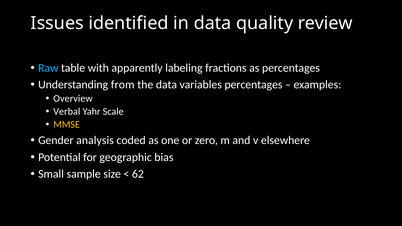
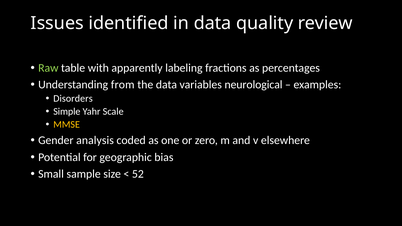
Raw colour: light blue -> light green (48, 68)
variables percentages: percentages -> neurological (254, 85)
Overview: Overview -> Disorders (73, 99)
Verbal: Verbal -> Simple (67, 112)
62: 62 -> 52 (138, 174)
